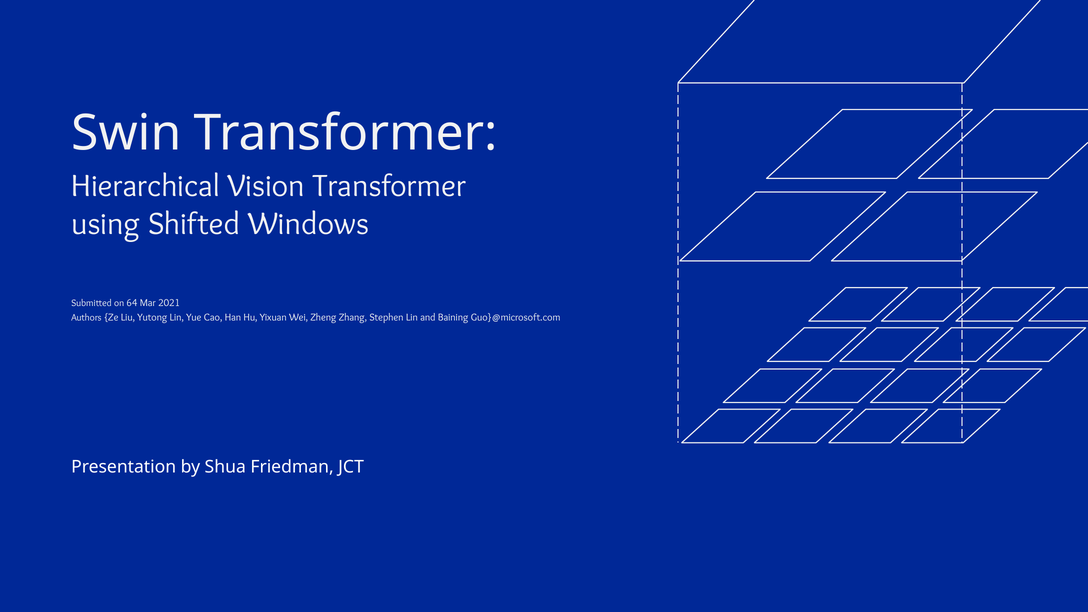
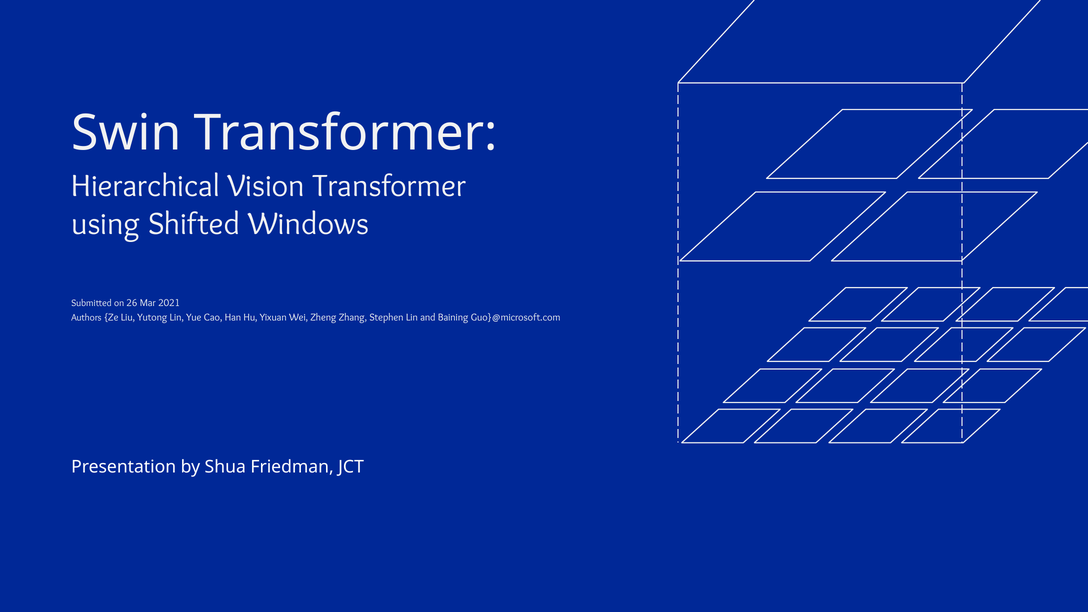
64: 64 -> 26 (132, 303)
